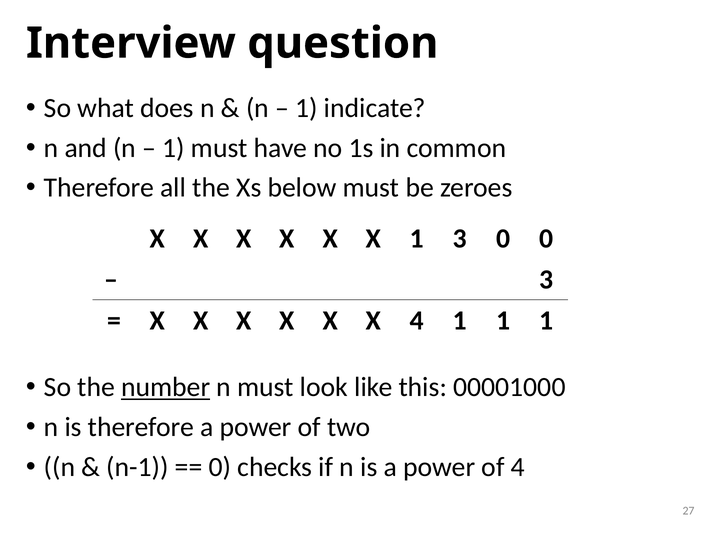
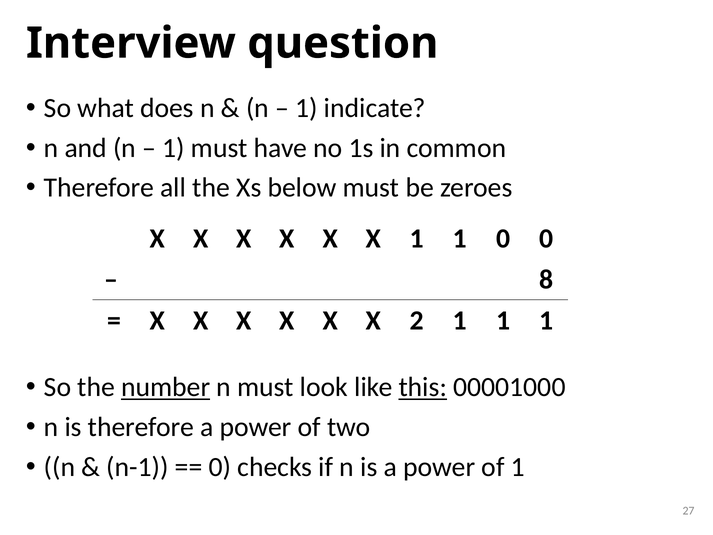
X 1 3: 3 -> 1 (460, 238)
3: 3 -> 8 (546, 279)
X 4: 4 -> 2 (417, 320)
this underline: none -> present (423, 387)
of 4: 4 -> 1 (518, 467)
